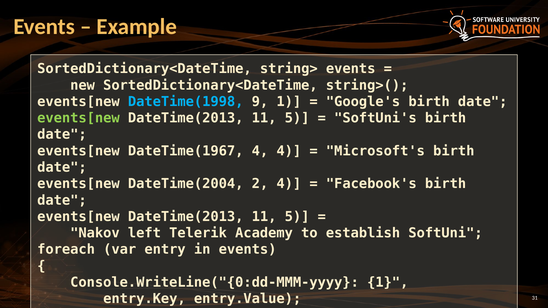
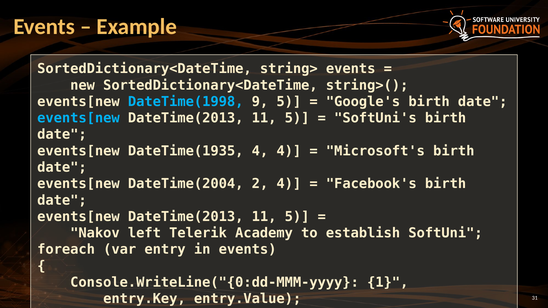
9 1: 1 -> 5 (289, 102)
events[new colour: light green -> light blue (78, 118)
DateTime(1967: DateTime(1967 -> DateTime(1935 (186, 151)
